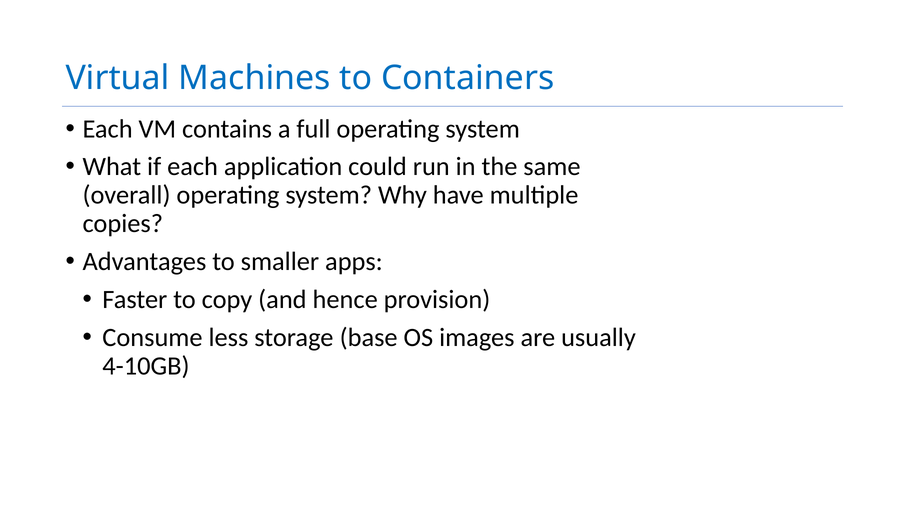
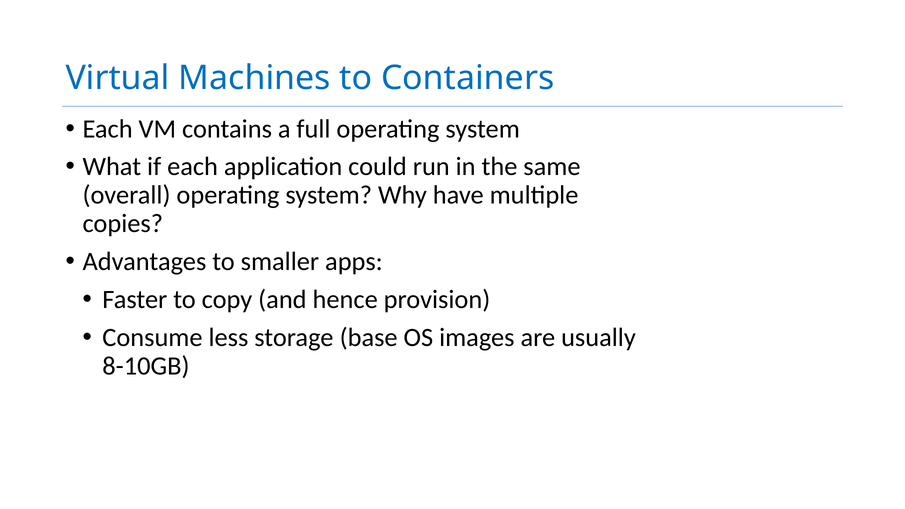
4-10GB: 4-10GB -> 8-10GB (146, 366)
